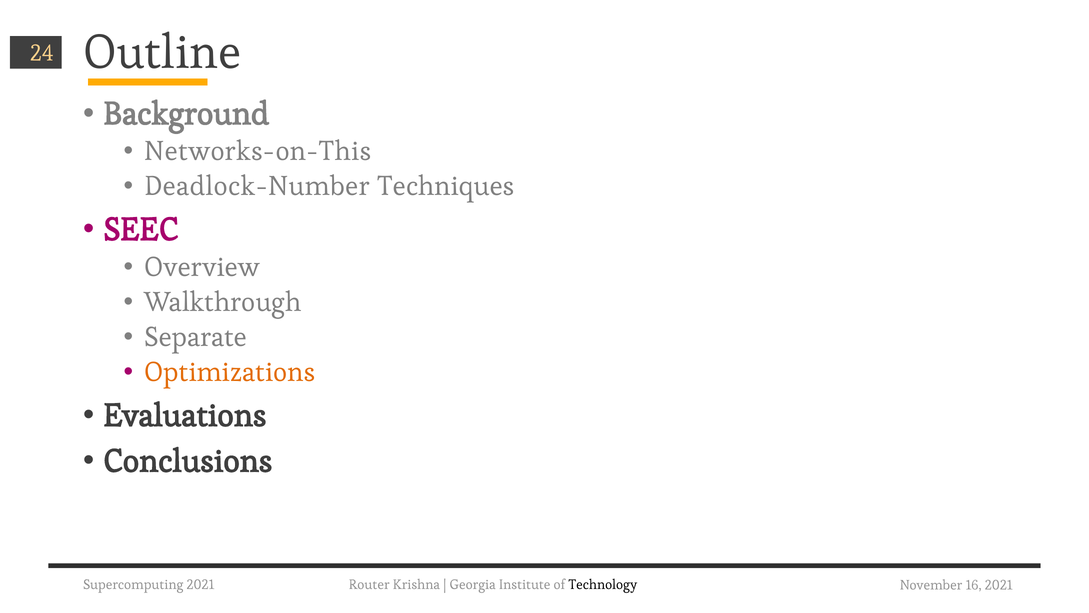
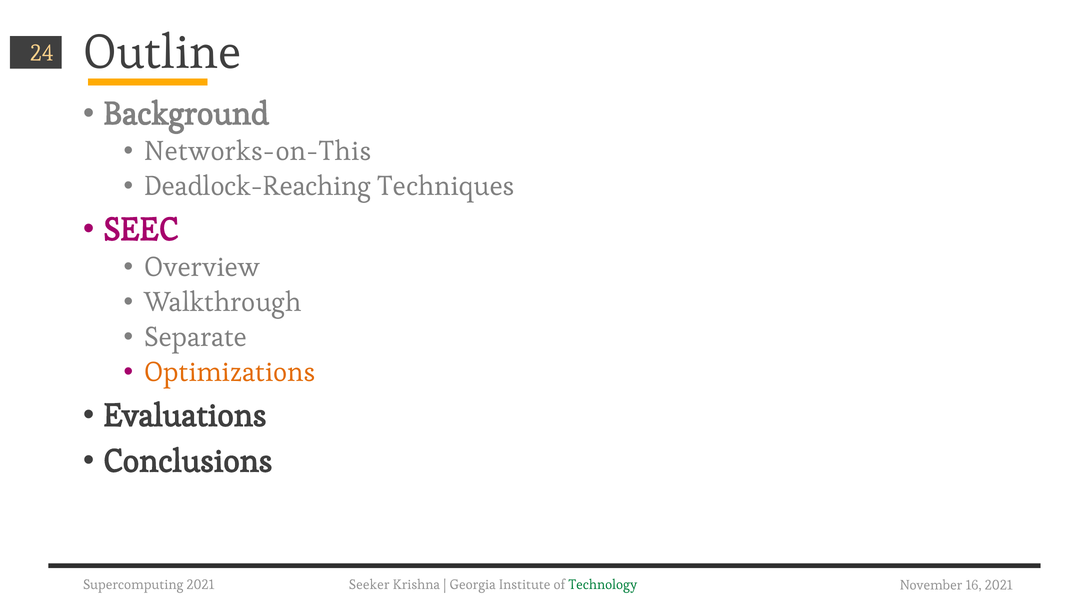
Deadlock-Number: Deadlock-Number -> Deadlock-Reaching (258, 186)
Router: Router -> Seeker (369, 584)
Technology colour: black -> green (603, 584)
